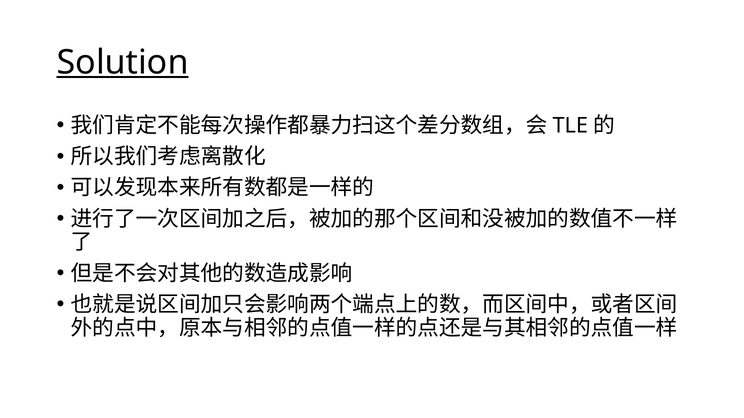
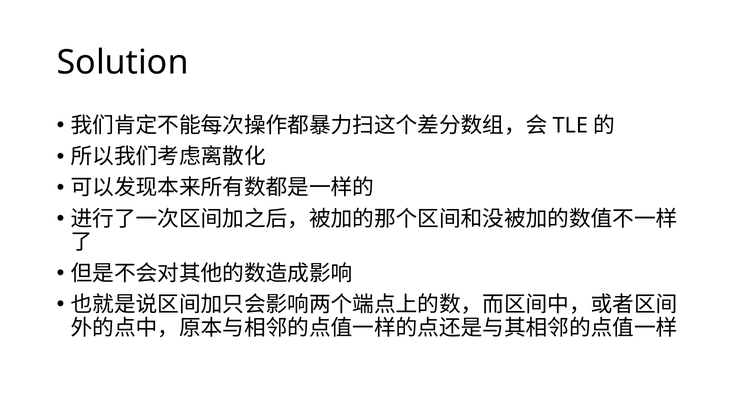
Solution underline: present -> none (123, 62)
